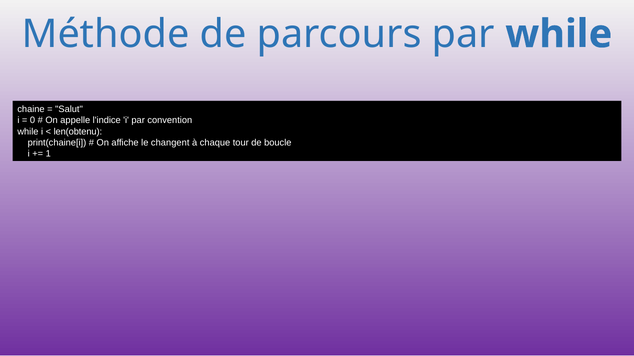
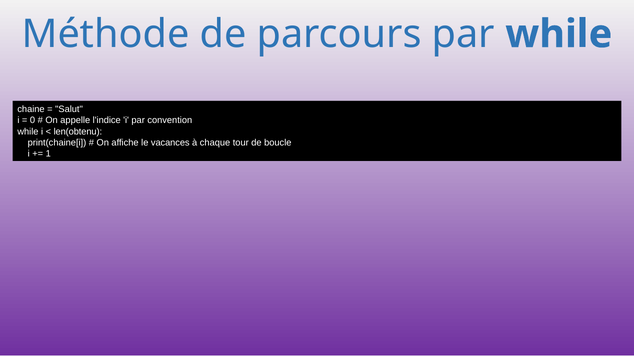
changent: changent -> vacances (170, 143)
